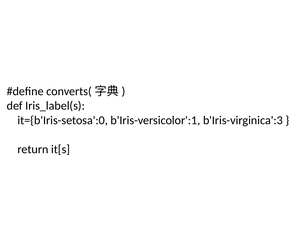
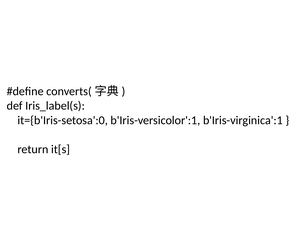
b'Iris-virginica':3: b'Iris-virginica':3 -> b'Iris-virginica':1 (243, 120)
